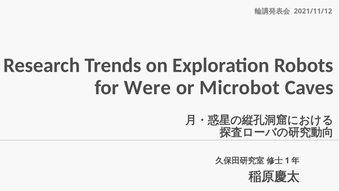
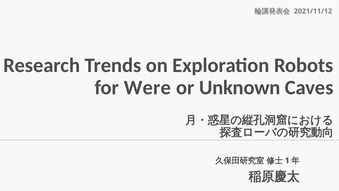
Microbot: Microbot -> Unknown (240, 87)
